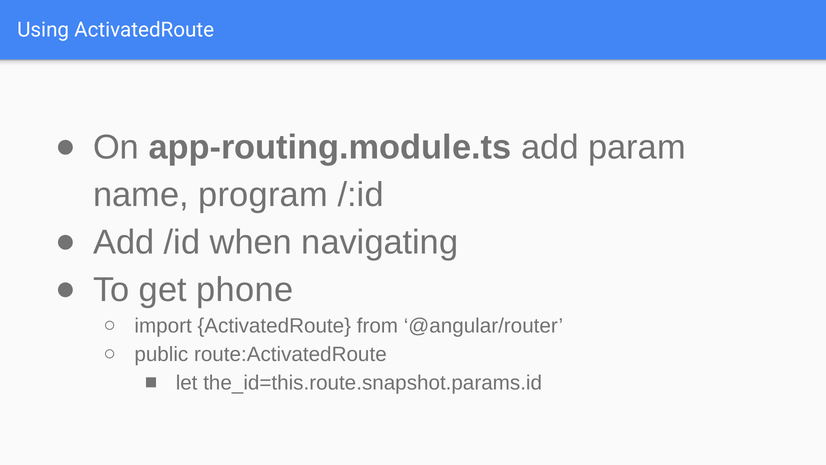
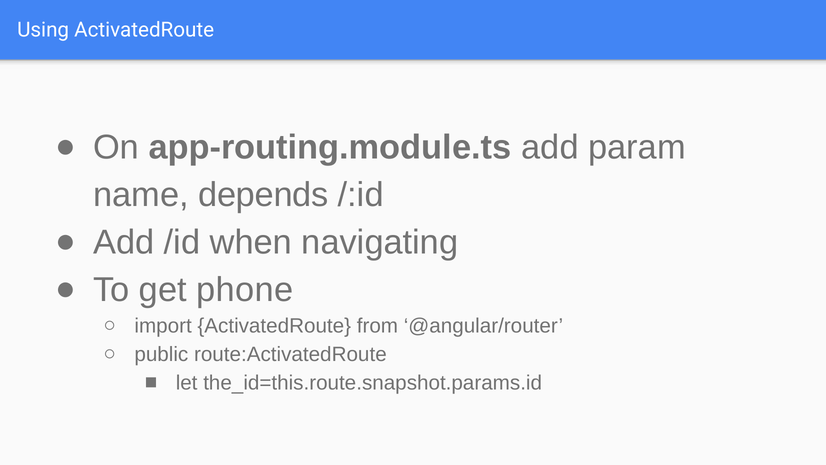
program: program -> depends (263, 195)
